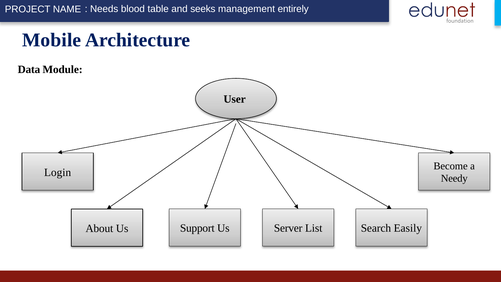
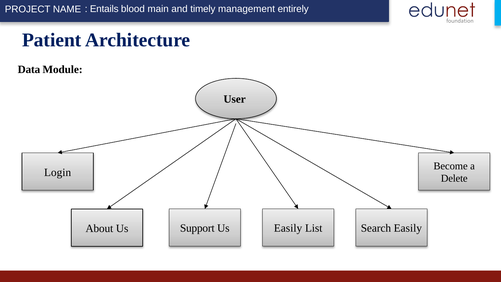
Needs: Needs -> Entails (104, 9)
table: table -> main (158, 9)
seeks: seeks -> timely (203, 9)
Mobile: Mobile -> Patient (52, 40)
Needy: Needy -> Delete (454, 178)
Us Server: Server -> Easily (288, 228)
